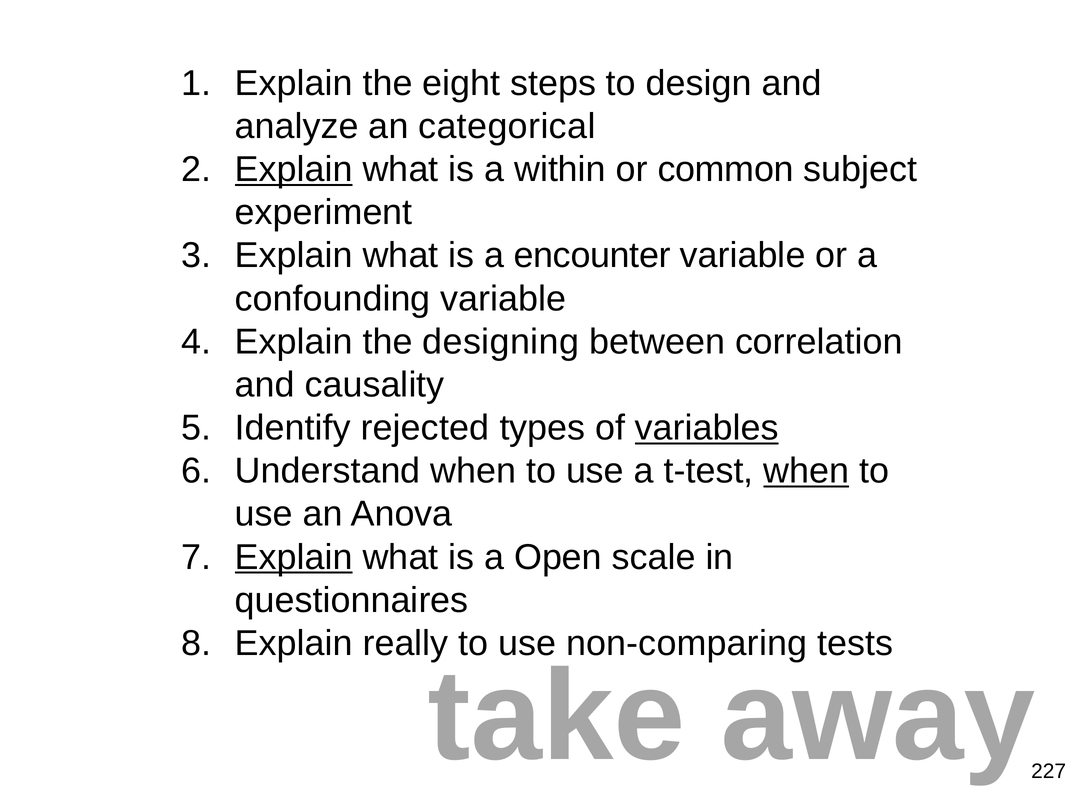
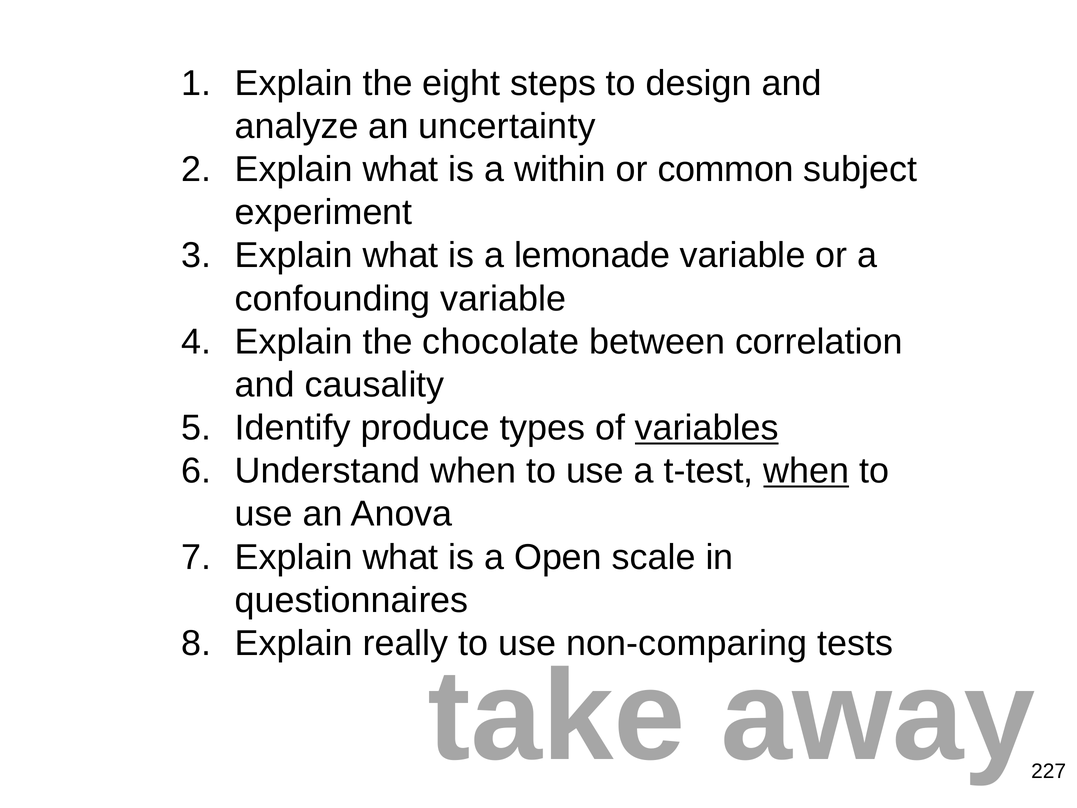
categorical: categorical -> uncertainty (507, 126)
Explain underline: present -> none (294, 169)
encounter: encounter -> lemonade (592, 255)
designing: designing -> chocolate (501, 342)
rejected: rejected -> produce (425, 428)
Explain underline: present -> none (294, 557)
